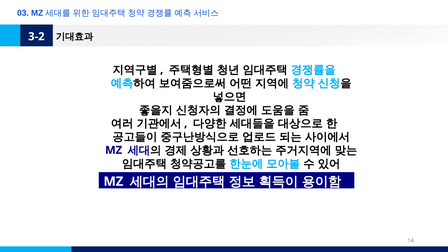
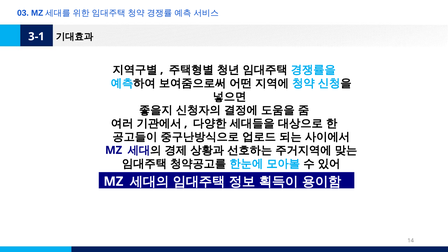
3-2: 3-2 -> 3-1 (36, 37)
